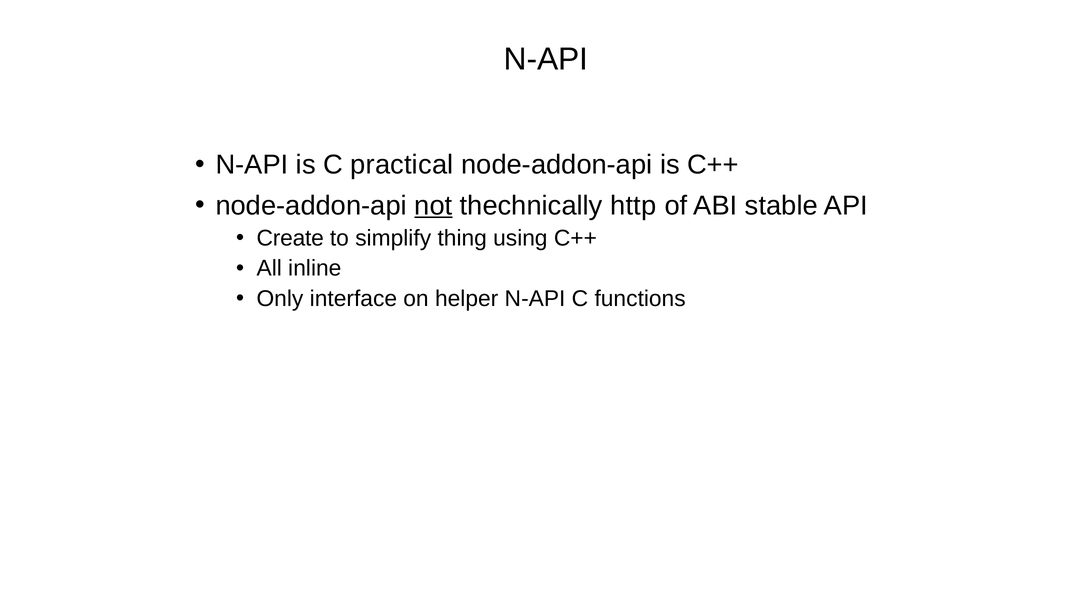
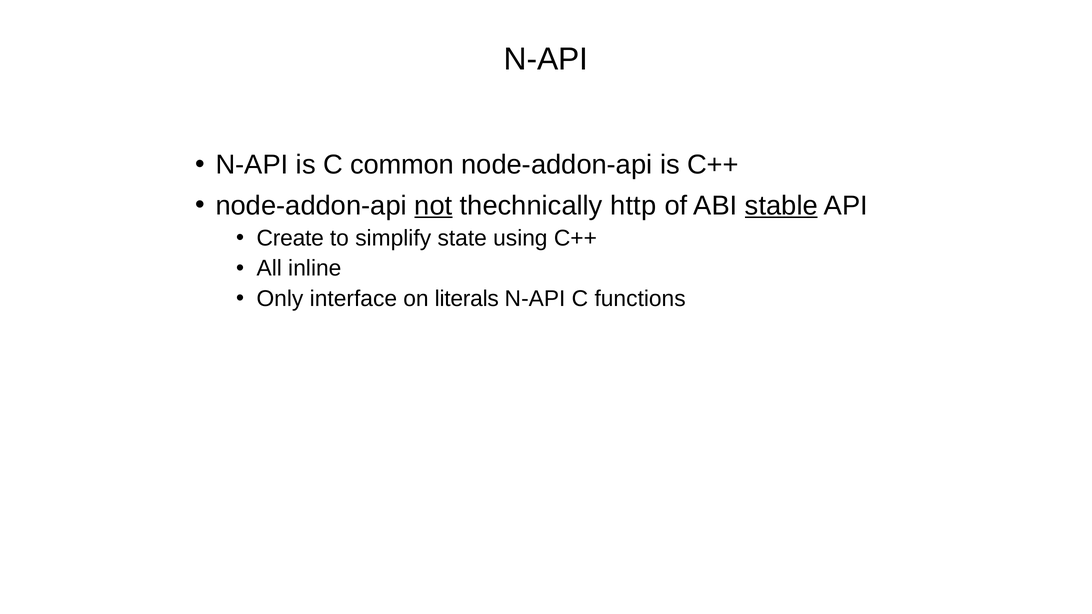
practical: practical -> common (402, 165)
stable underline: none -> present (781, 206)
thing: thing -> state (462, 238)
helper: helper -> literals (467, 299)
